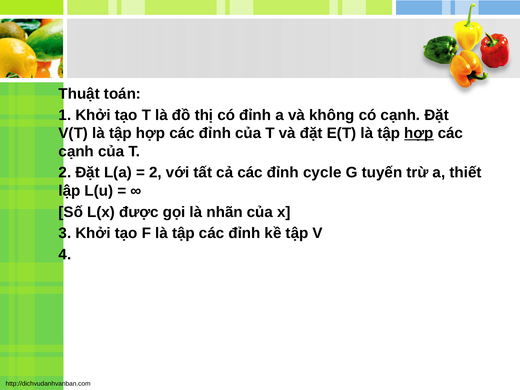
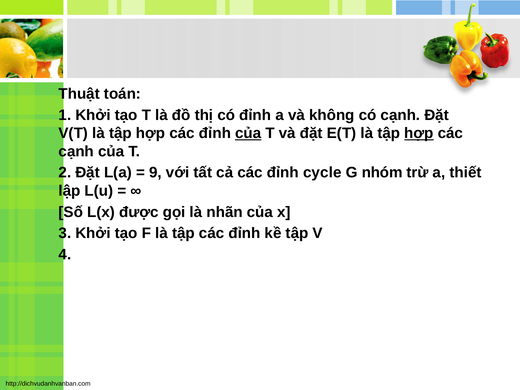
của underline: none -> present (248, 133)
2: 2 -> 9 (155, 173)
tuyến: tuyến -> nhóm (382, 173)
